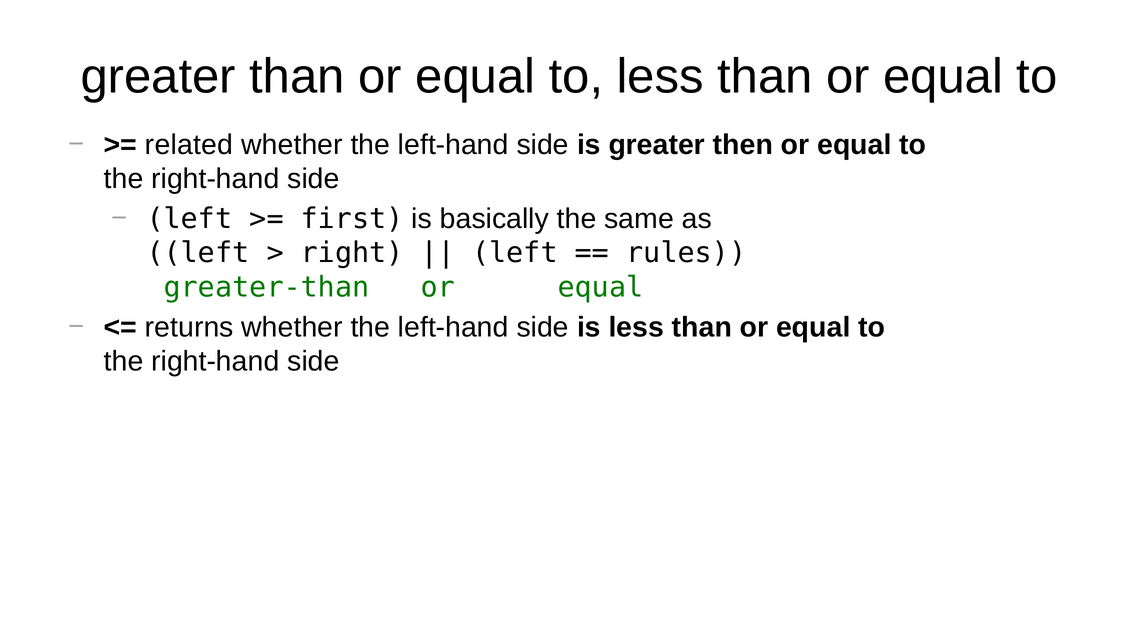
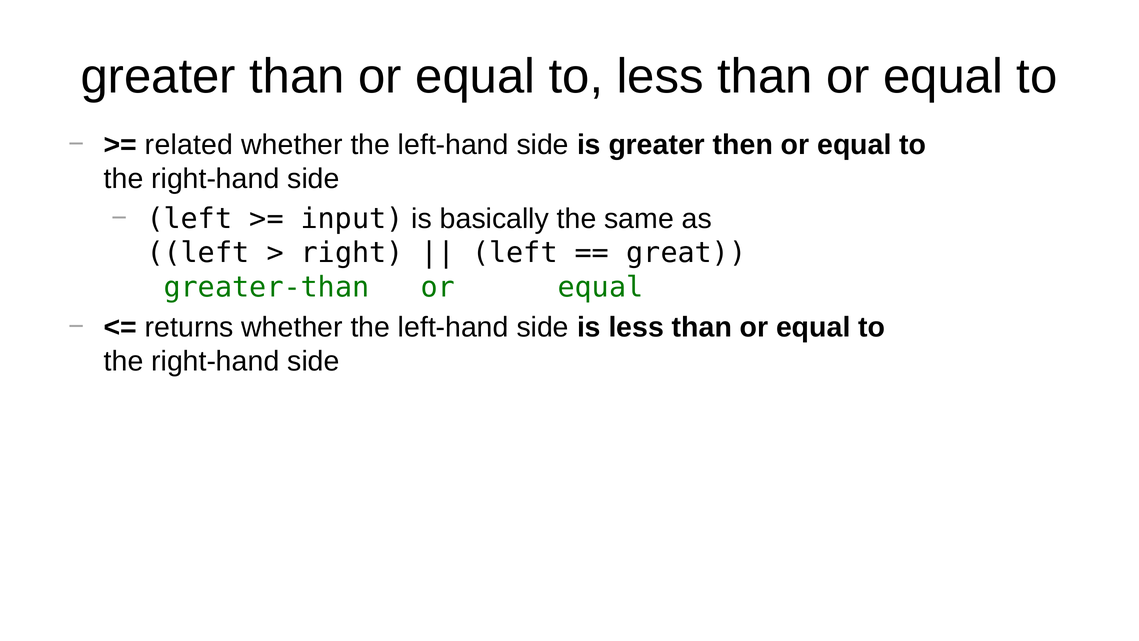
first: first -> input (352, 219)
rules: rules -> great (686, 253)
